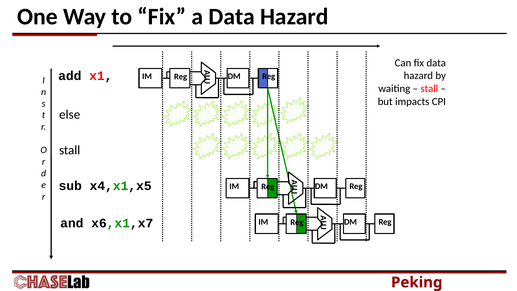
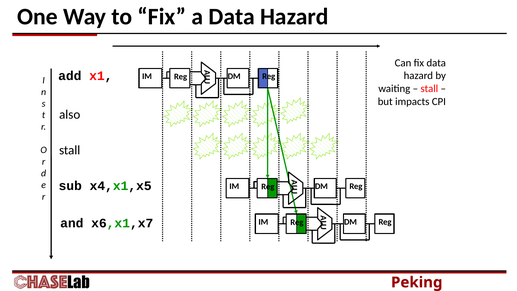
else: else -> also (70, 115)
